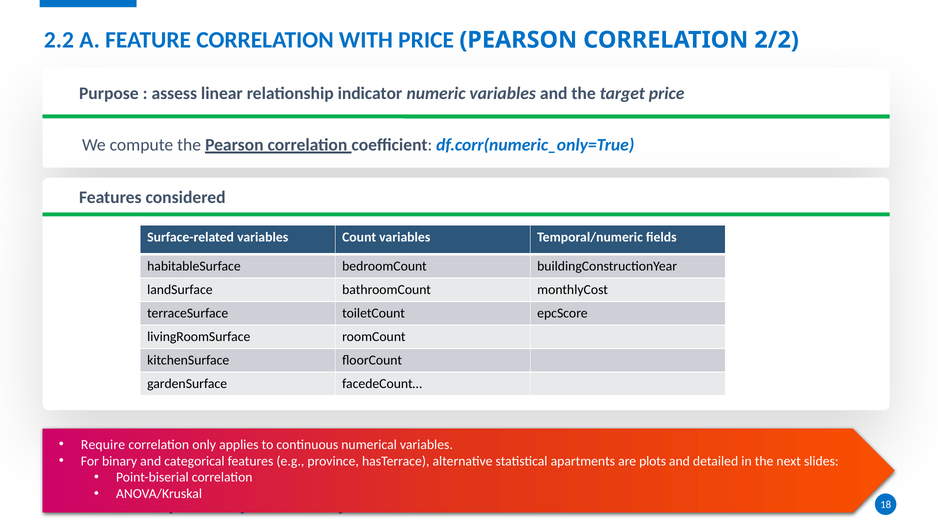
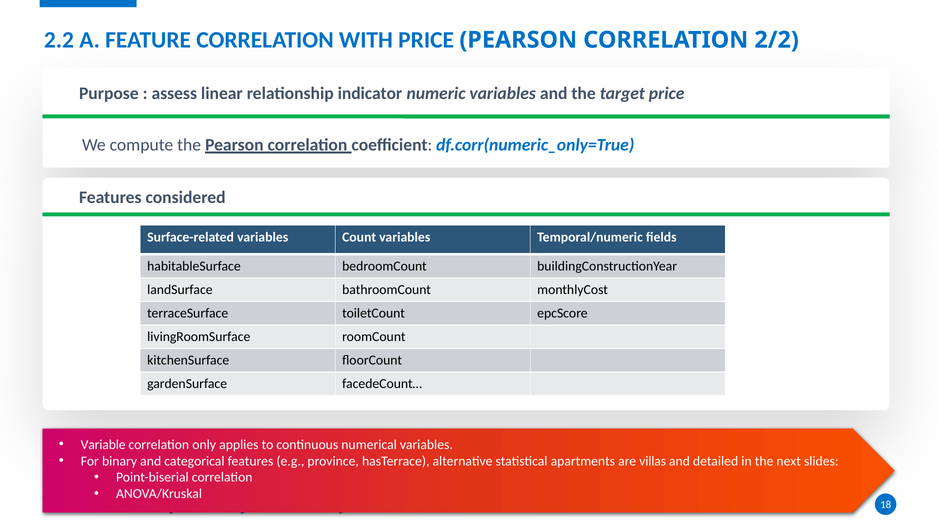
Require: Require -> Variable (103, 444)
plots: plots -> villas (653, 461)
